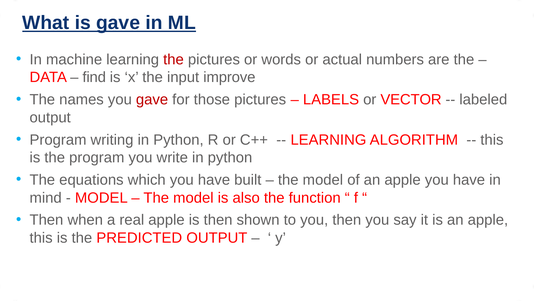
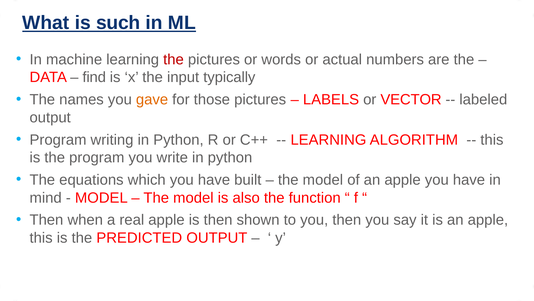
is gave: gave -> such (118, 23)
improve: improve -> typically (229, 77)
gave colour: red -> orange (152, 99)
